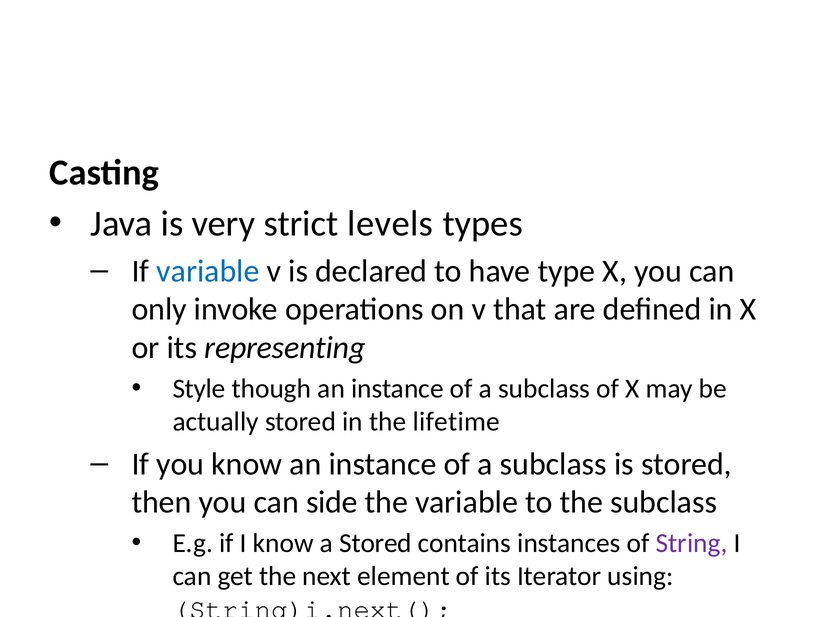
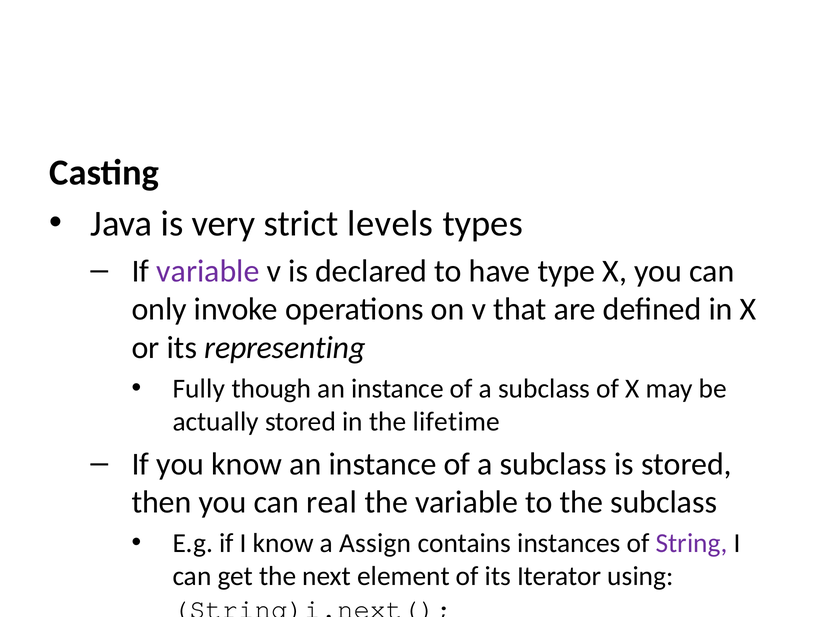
variable colour: blue -> purple (208, 271)
Style: Style -> Fully (199, 388)
side: side -> real (332, 502)
a Stored: Stored -> Assign (375, 543)
